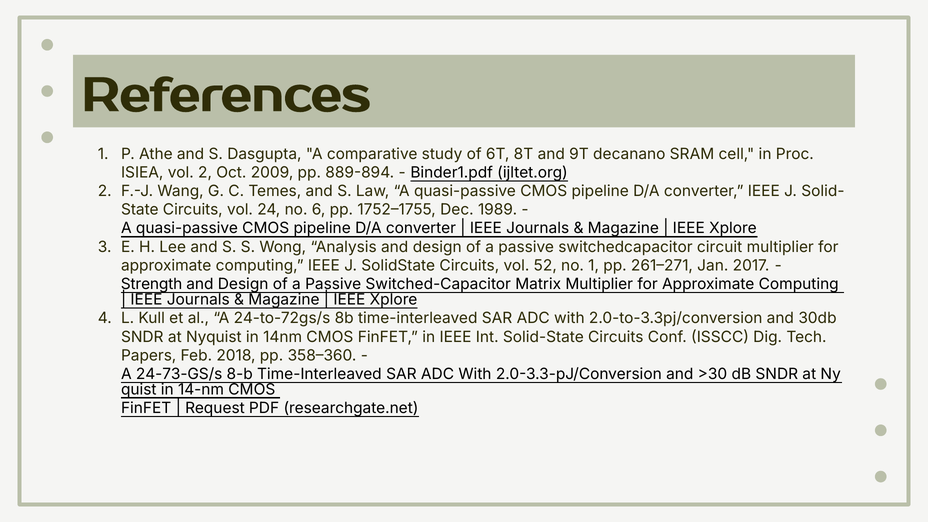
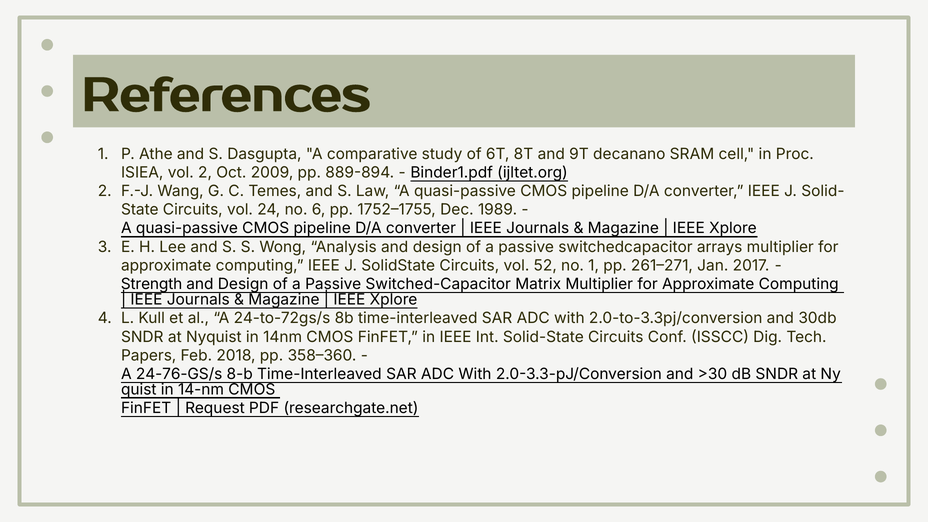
circuit: circuit -> arrays (720, 247)
24-73-GS/s: 24-73-GS/s -> 24-76-GS/s (179, 374)
